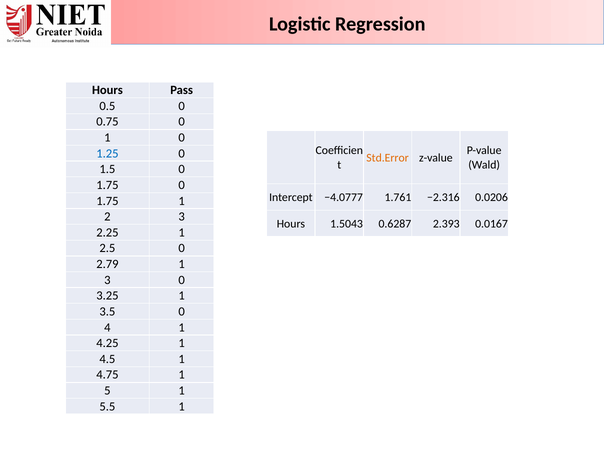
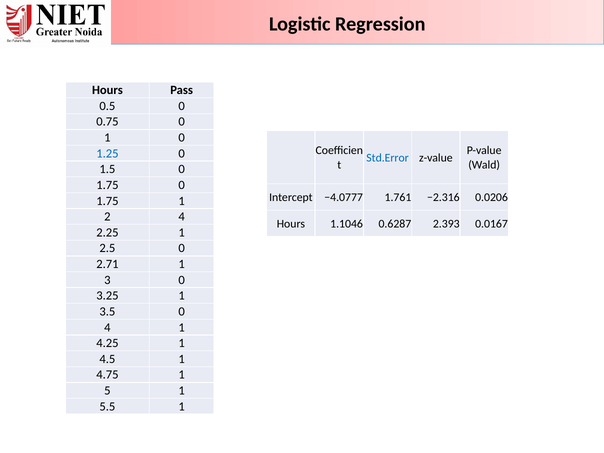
Std.Error colour: orange -> blue (388, 158)
2 3: 3 -> 4 (182, 217)
1.5043: 1.5043 -> 1.1046 (347, 224)
2.79: 2.79 -> 2.71 (107, 264)
